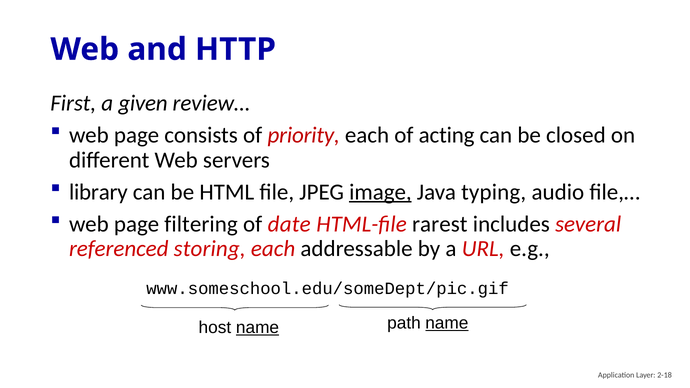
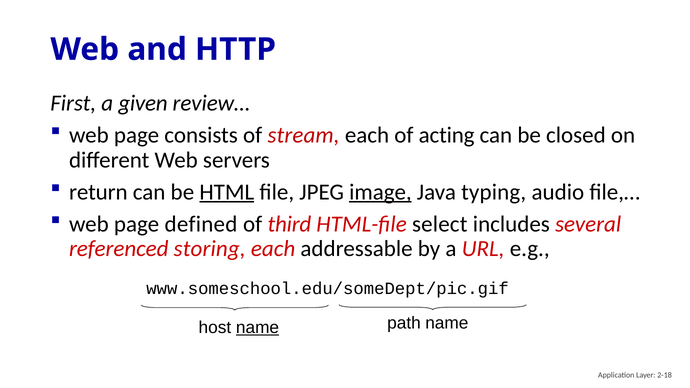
priority: priority -> stream (304, 135)
library: library -> return (98, 192)
HTML underline: none -> present (227, 192)
filtering: filtering -> defined (201, 224)
date: date -> third (289, 224)
rarest: rarest -> select (440, 224)
name underline: present -> none (447, 323)
